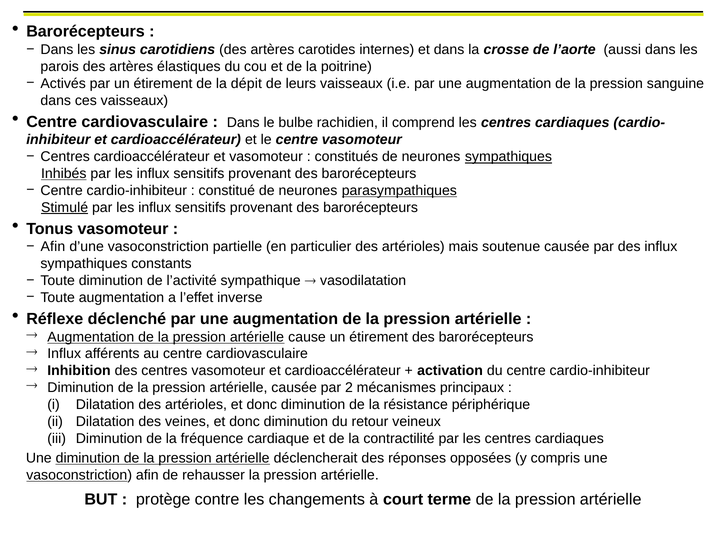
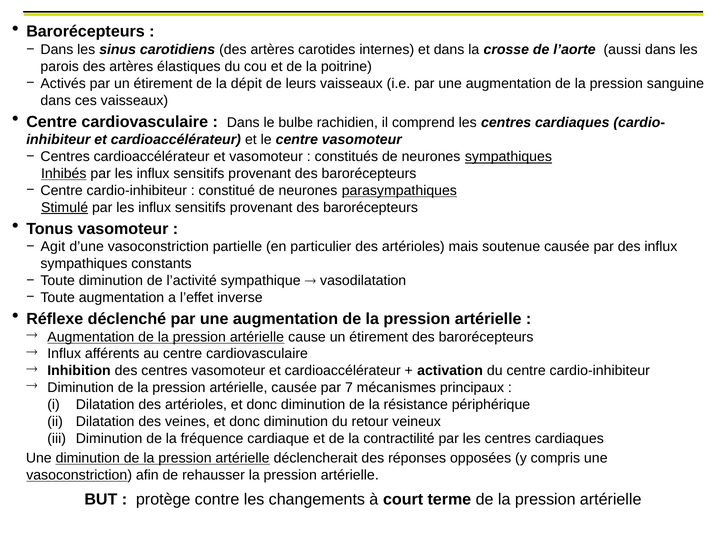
Afin: Afin -> Agit (53, 247)
2: 2 -> 7 (349, 388)
